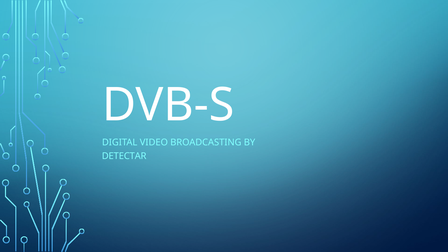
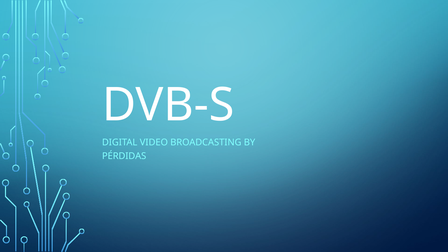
DETECTAR: DETECTAR -> PÉRDIDAS (124, 156)
